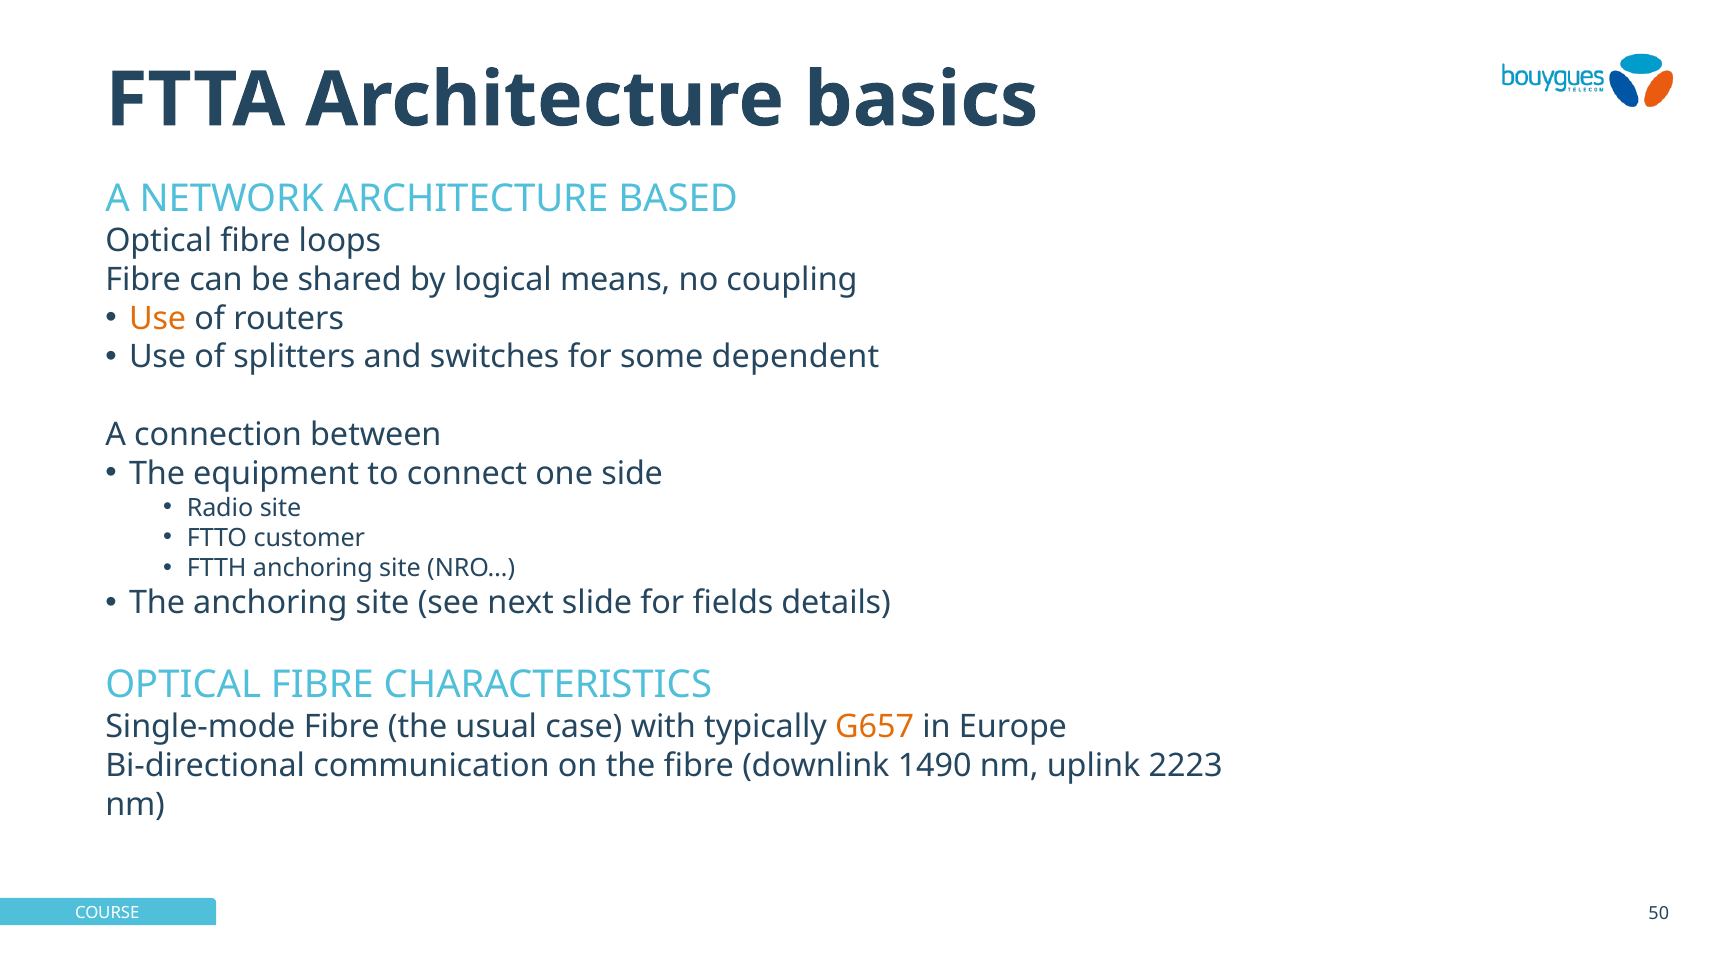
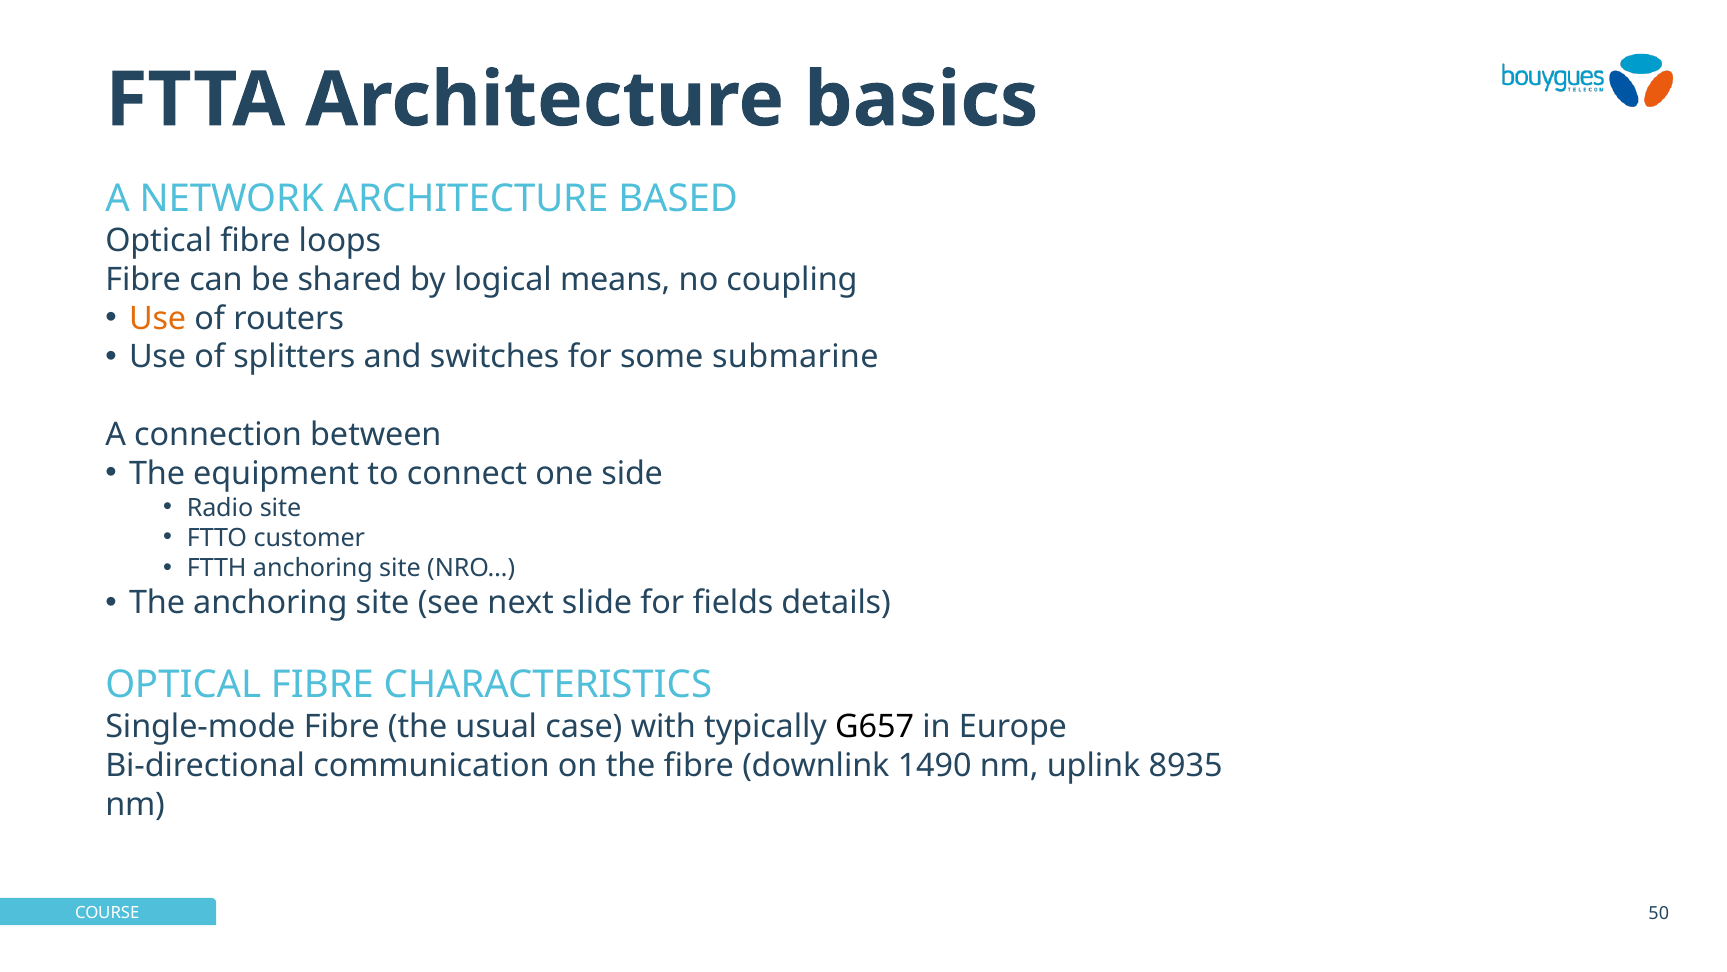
dependent: dependent -> submarine (795, 357)
G657 colour: orange -> black (875, 727)
2223: 2223 -> 8935 (1186, 765)
